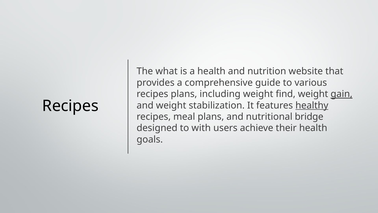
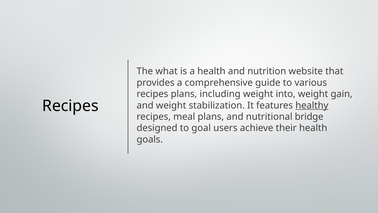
find: find -> into (286, 94)
gain underline: present -> none (342, 94)
with: with -> goal (201, 128)
